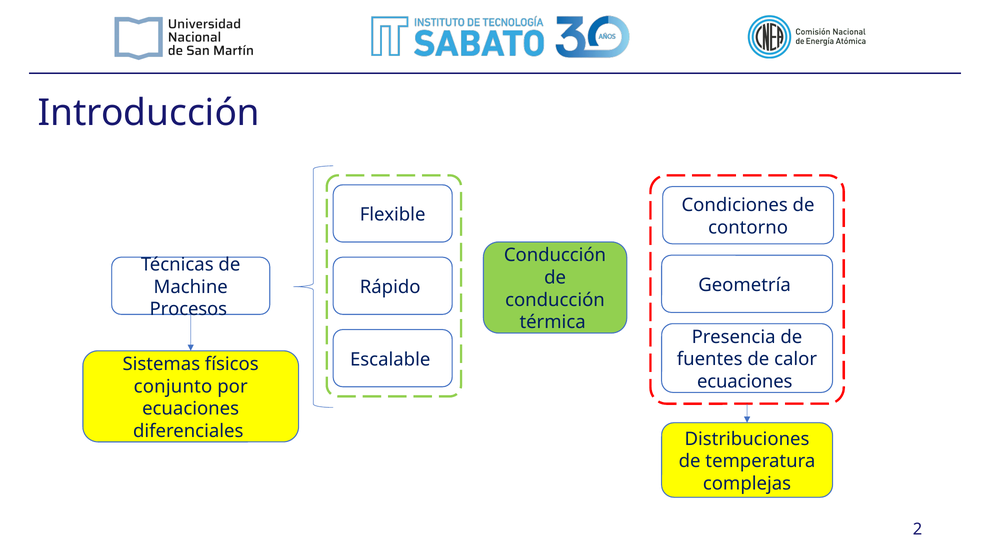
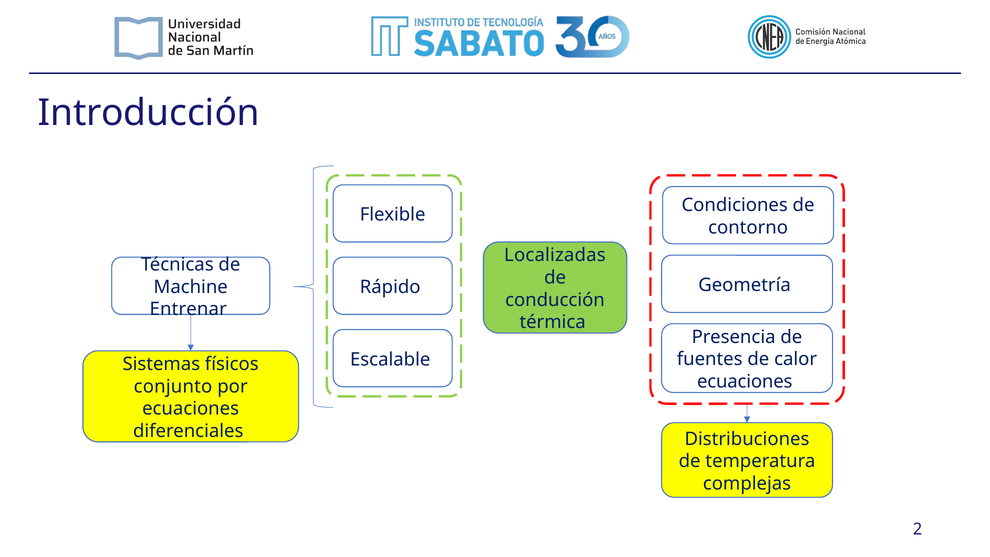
Conducción: Conducción -> Localizadas (555, 255)
Procesos: Procesos -> Entrenar (188, 309)
